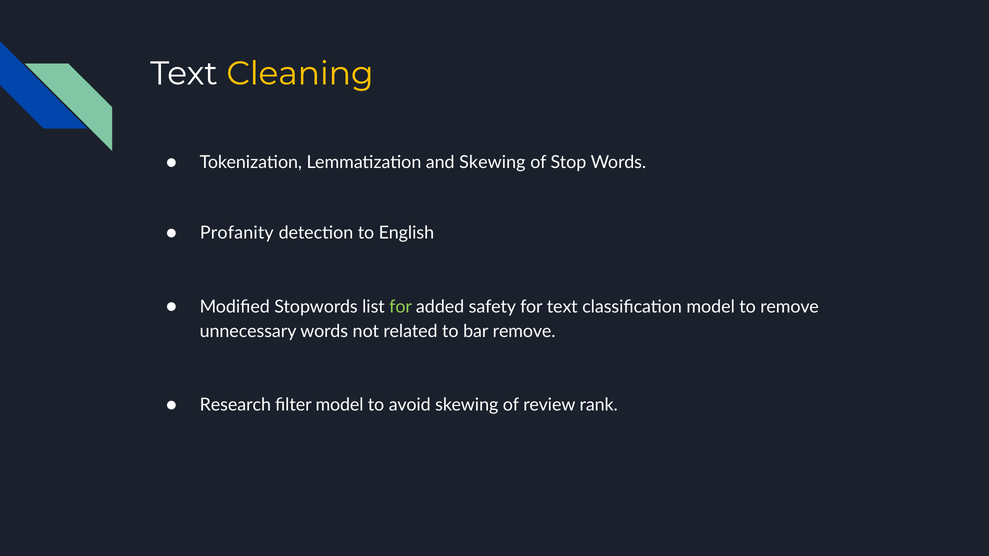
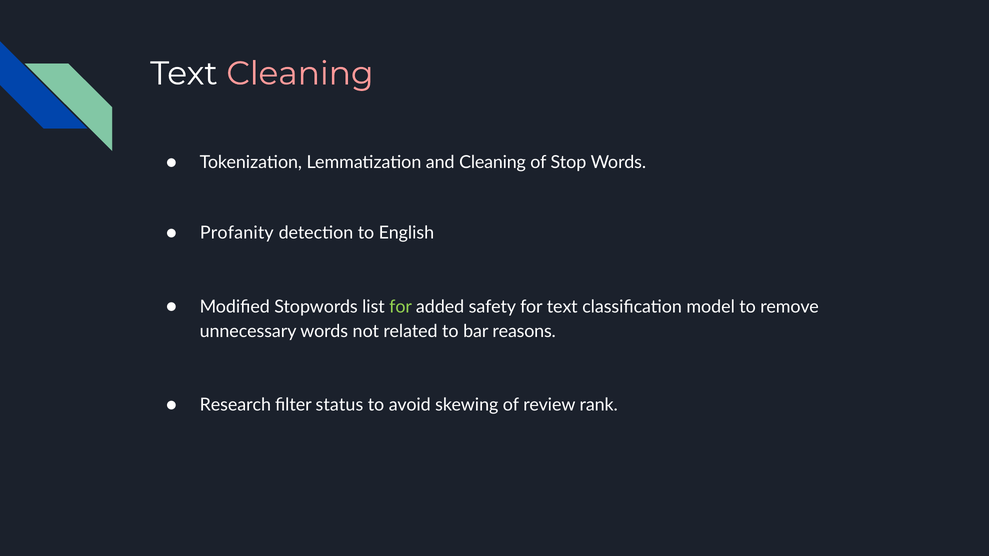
Cleaning colour: yellow -> pink (300, 74)
and Skewing: Skewing -> Cleaning (493, 162)
bar remove: remove -> reasons (524, 331)
filter model: model -> status (339, 405)
